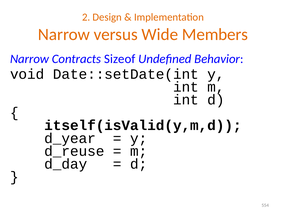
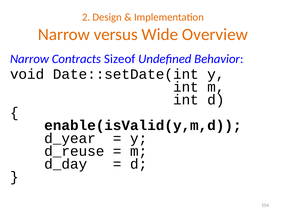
Members: Members -> Overview (215, 34)
itself(isValid(y,m,d: itself(isValid(y,m,d -> enable(isValid(y,m,d (143, 125)
